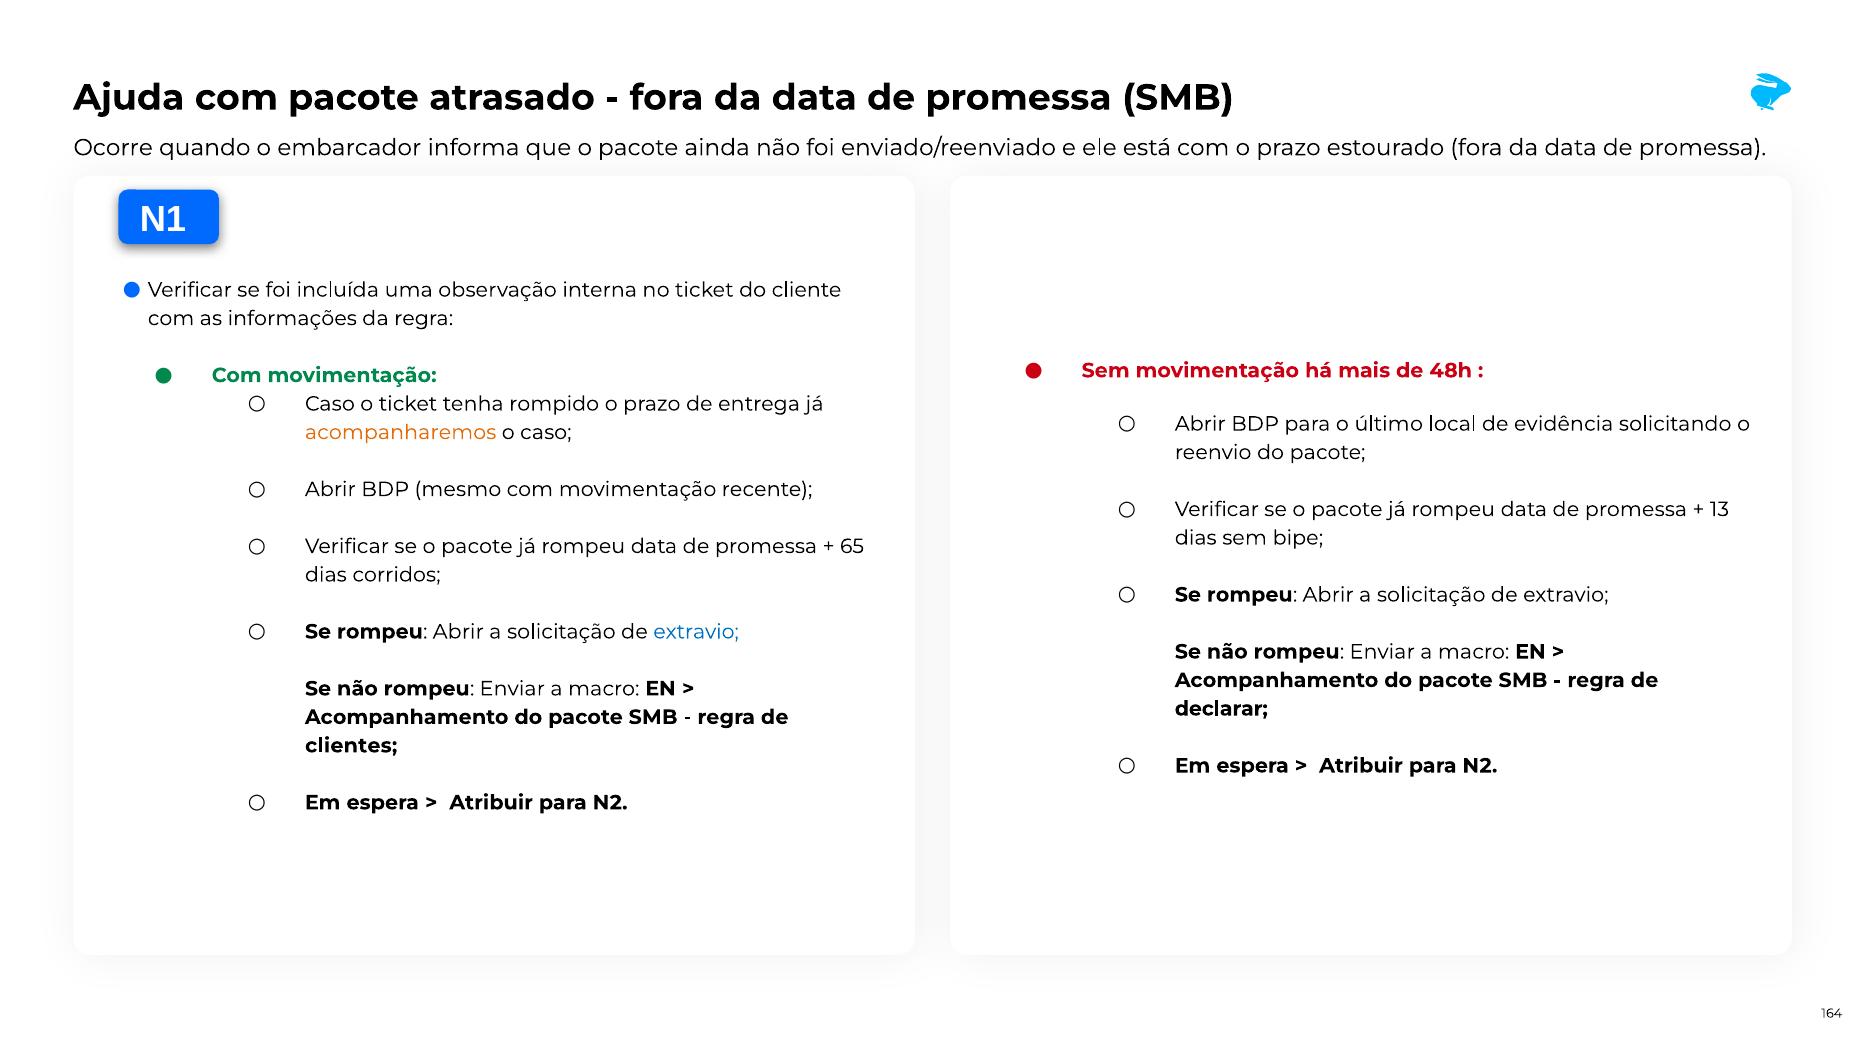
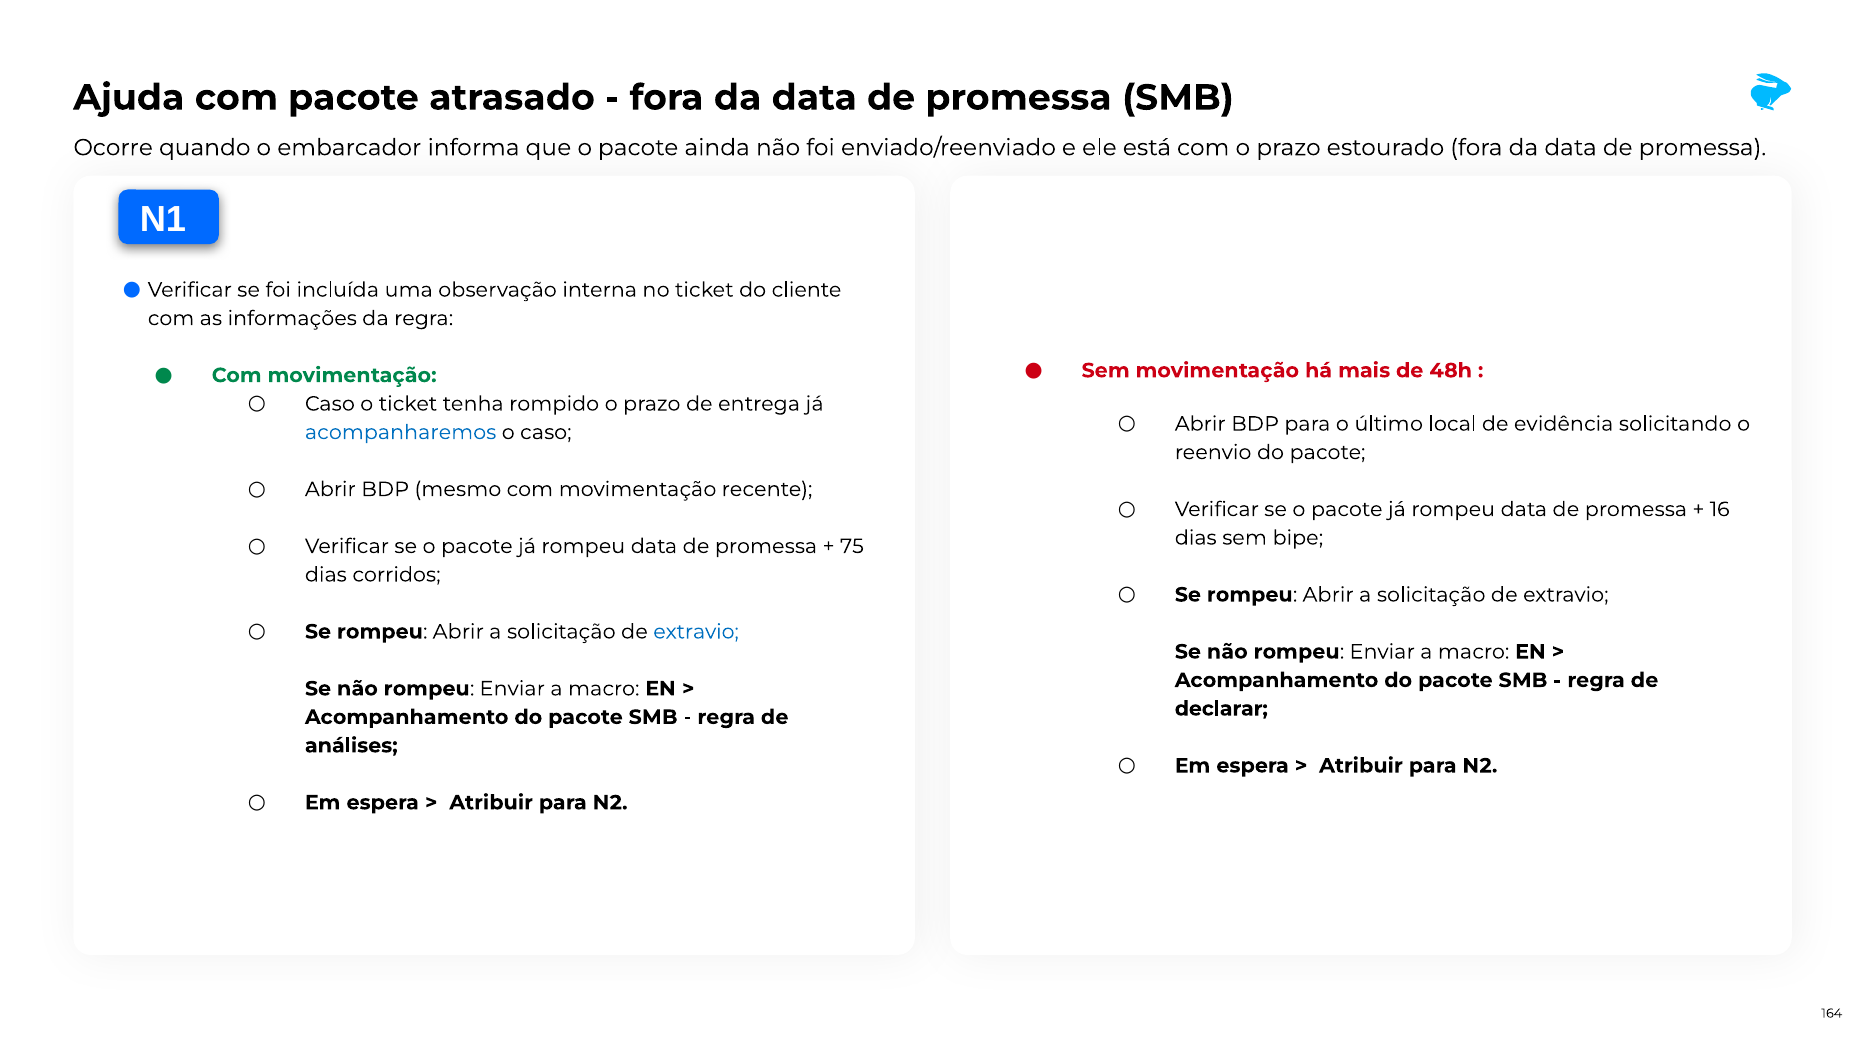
acompanharemos colour: orange -> blue (401, 432)
13: 13 -> 16 (1720, 509)
65: 65 -> 75 (852, 546)
clientes: clientes -> análises (351, 746)
